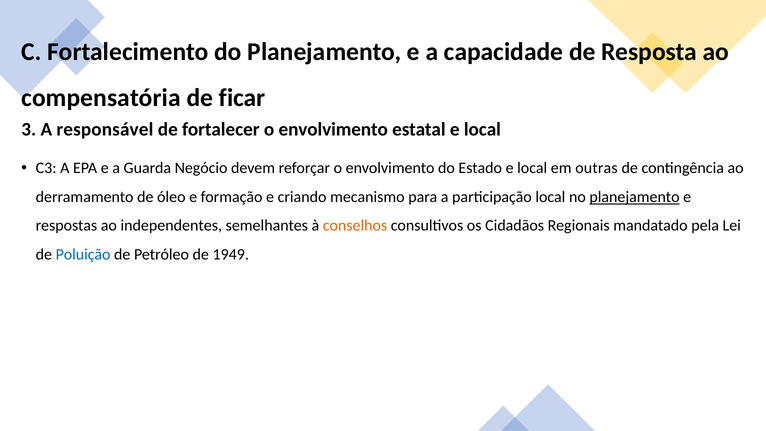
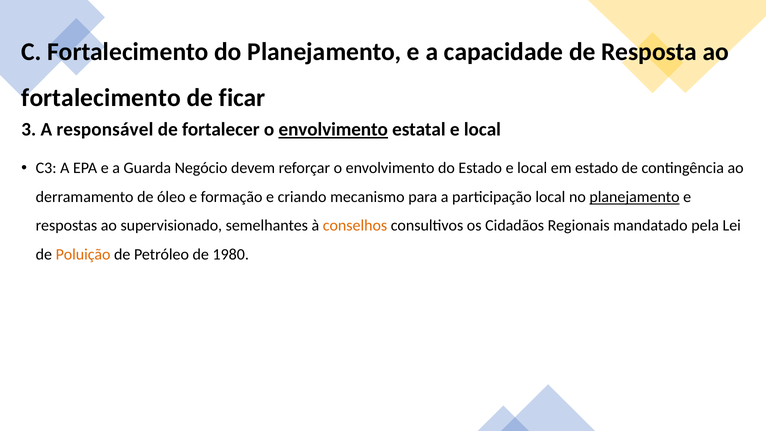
compensatória: compensatória -> fortalecimento (101, 98)
envolvimento underline: none -> present (333, 129)
em outras: outras -> estado (597, 168)
independentes: independentes -> supervisionado (171, 226)
Poluição colour: blue -> orange (83, 254)
1949: 1949 -> 1980 (231, 254)
